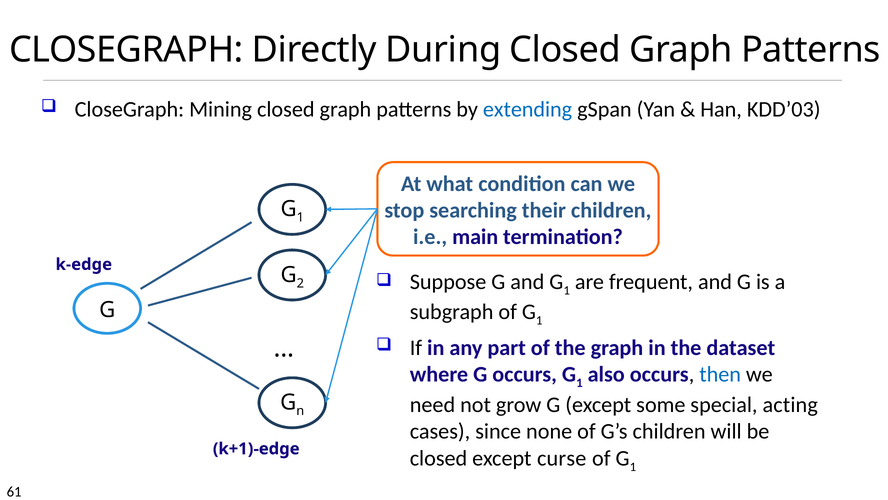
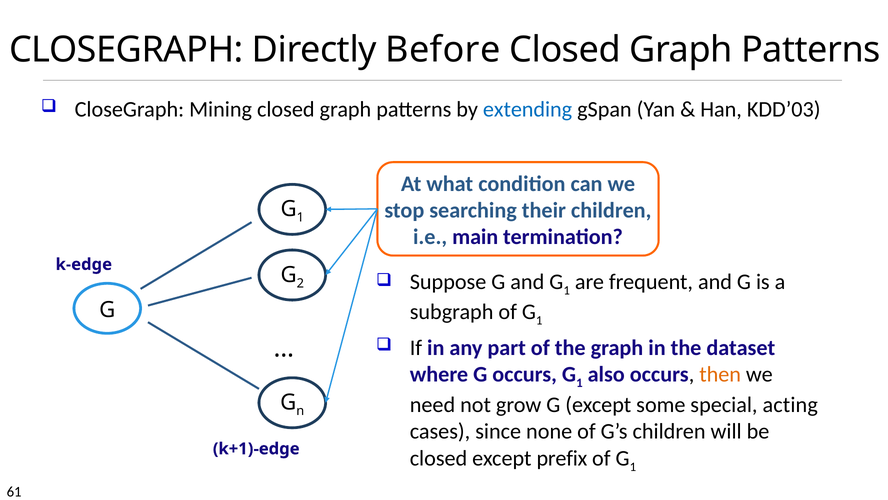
During: During -> Before (443, 50)
then colour: blue -> orange (720, 374)
curse: curse -> prefix (562, 458)
